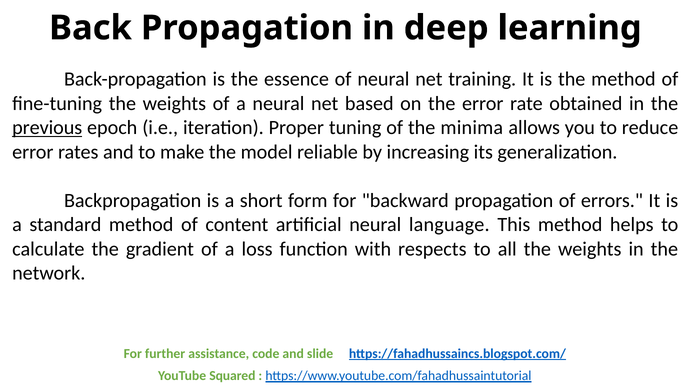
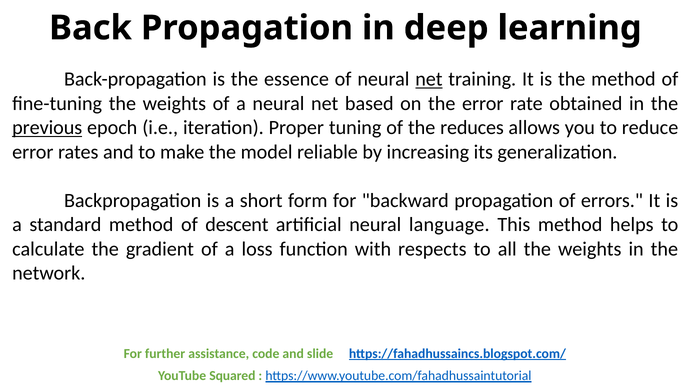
net underline: none -> present (429, 79)
minima: minima -> reduces (472, 128)
content: content -> descent (237, 224)
